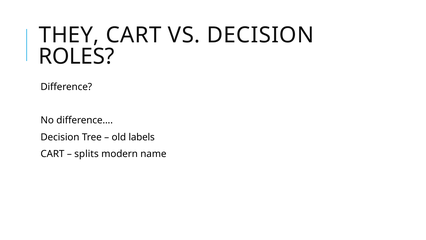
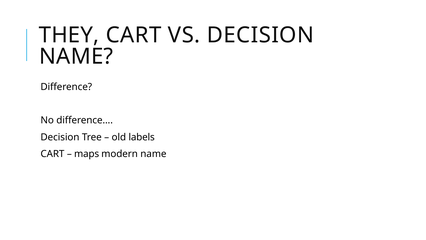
ROLES: ROLES -> NAME (76, 56)
splits: splits -> maps (87, 154)
